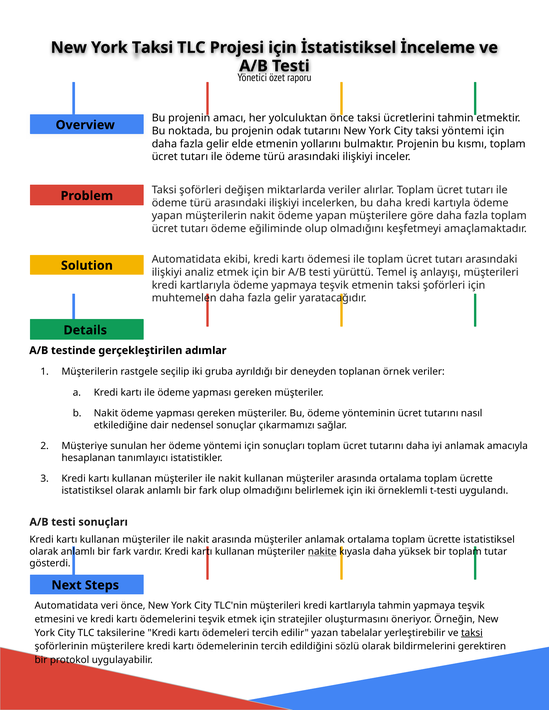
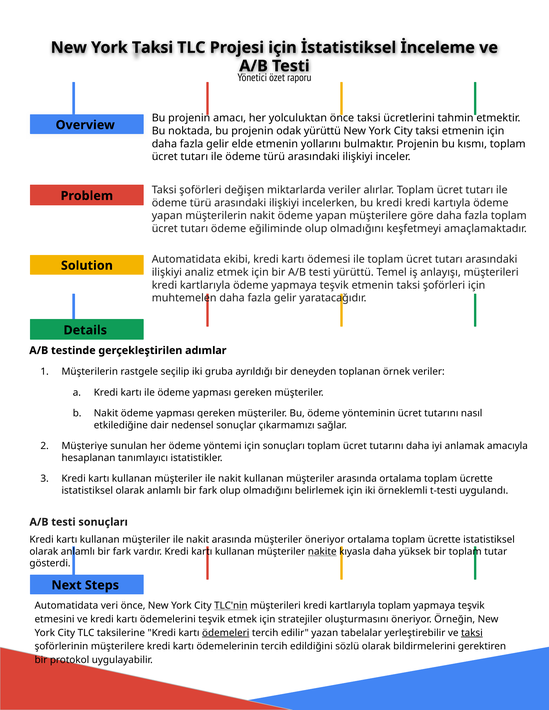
odak tutarını: tutarını -> yürüttü (322, 131)
taksi yöntemi: yöntemi -> etmenin (463, 131)
bu daha: daha -> kredi (389, 203)
müşteriler anlamak: anlamak -> öneriyor (325, 540)
TLC'nin underline: none -> present (231, 606)
kartlarıyla tahmin: tahmin -> toplam (395, 606)
ödemeleri underline: none -> present (226, 633)
